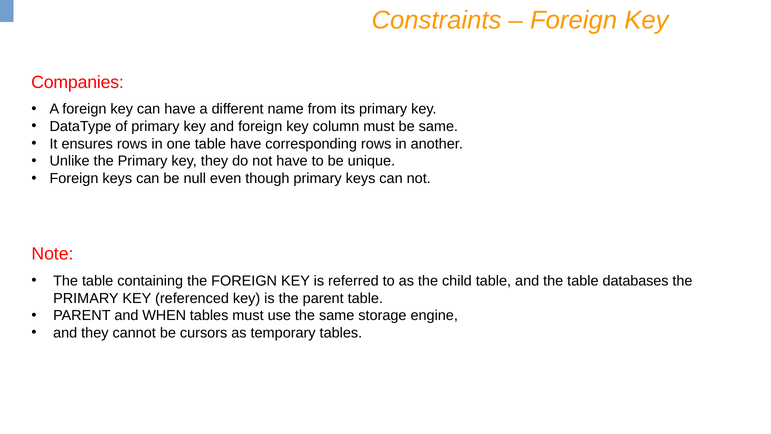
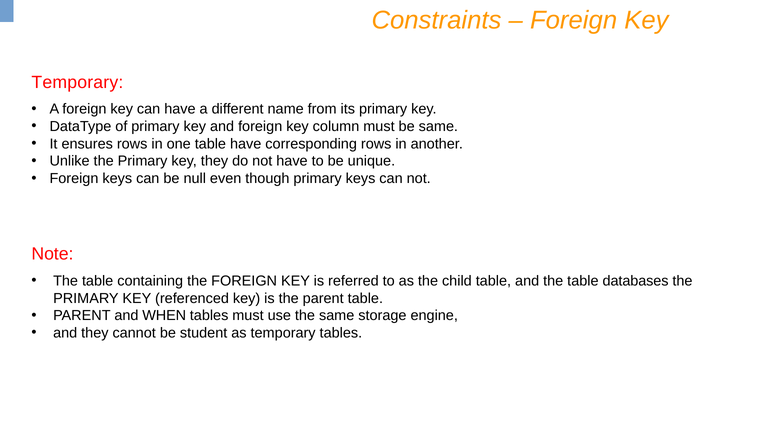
Companies: Companies -> Temporary (77, 82)
cursors: cursors -> student (204, 333)
